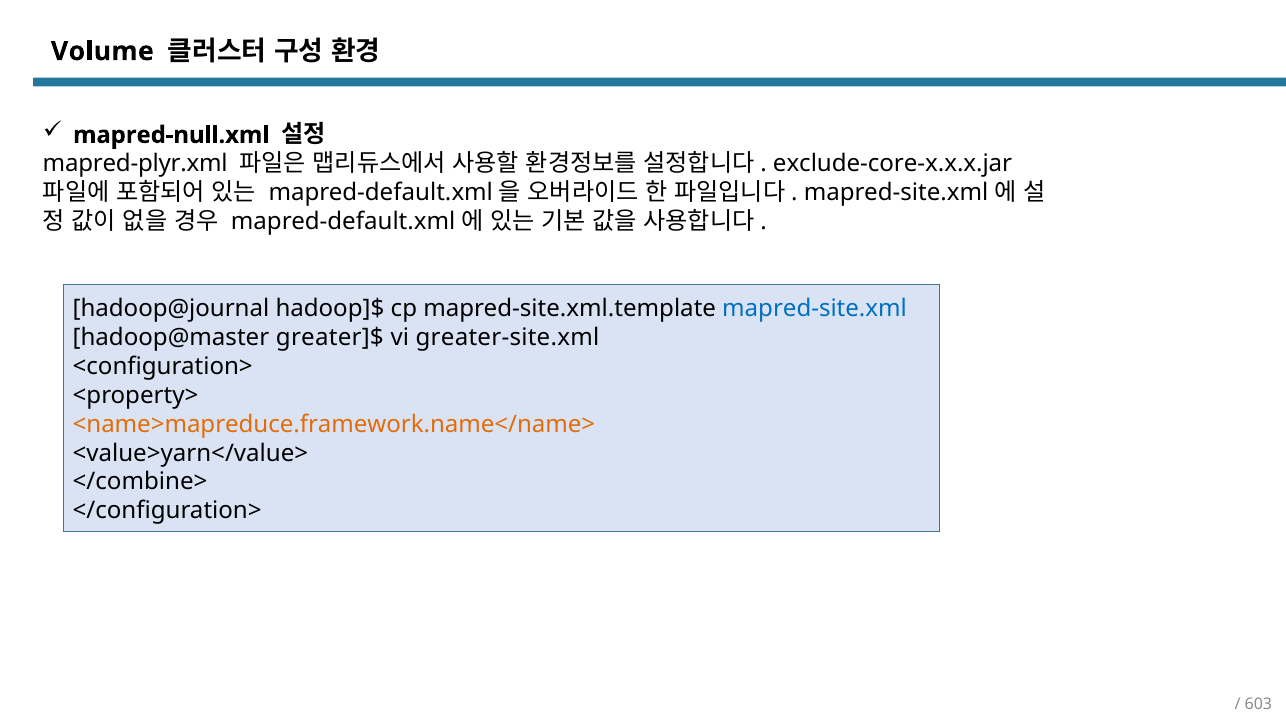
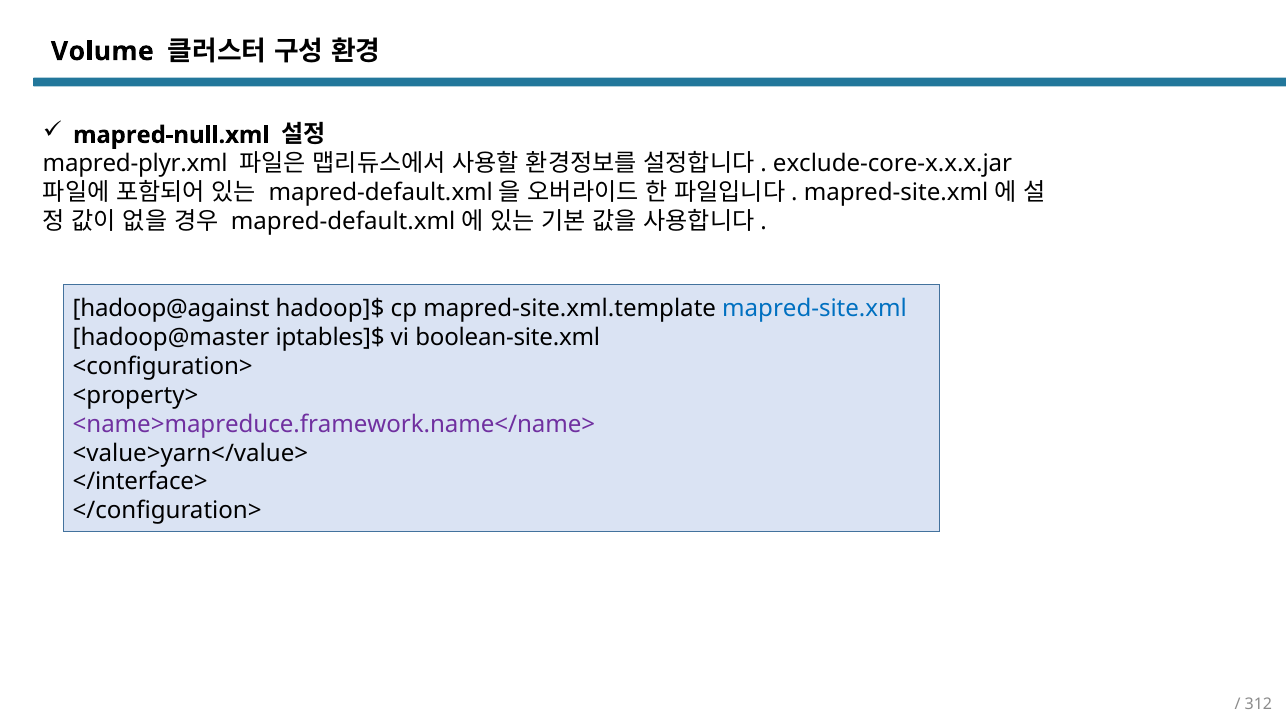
hadoop@journal: hadoop@journal -> hadoop@against (171, 309)
greater]$: greater]$ -> iptables]$ (330, 338)
greater-site.xml: greater-site.xml -> boolean-site.xml (508, 338)
<name>mapreduce.framework.name</name> colour: orange -> purple (334, 424)
</combine>: </combine> -> </interface> (140, 482)
603: 603 -> 312 (1258, 705)
